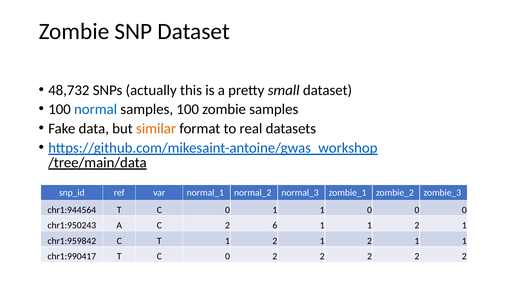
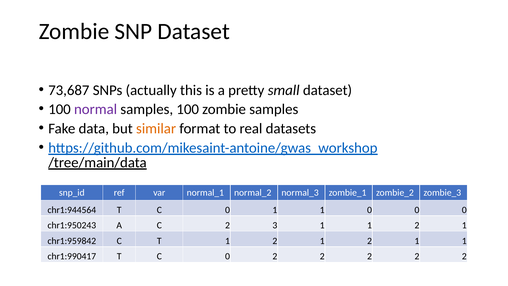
48,732: 48,732 -> 73,687 (69, 90)
normal colour: blue -> purple (96, 109)
6: 6 -> 3 (275, 225)
